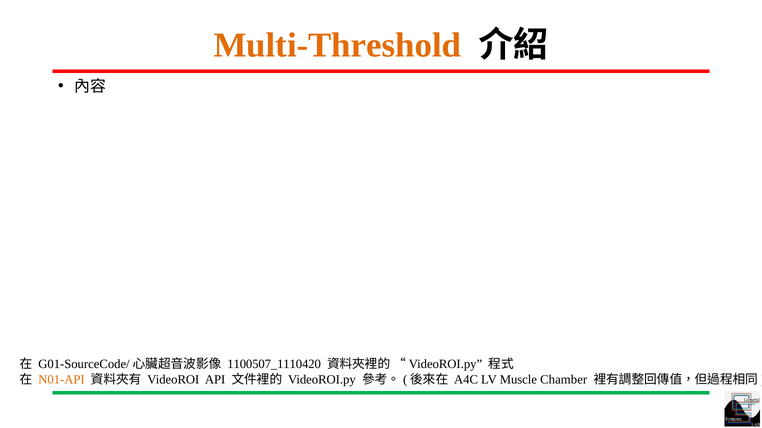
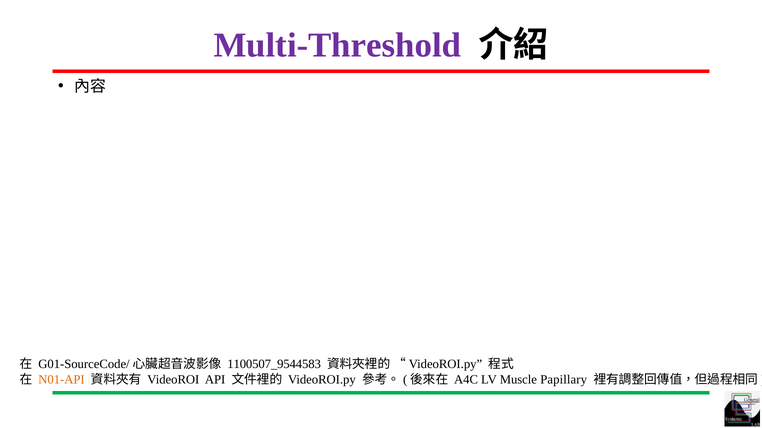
Multi-Threshold colour: orange -> purple (337, 45)
1100507_1110420: 1100507_1110420 -> 1100507_9544583 (274, 365)
Chamber: Chamber -> Papillary (564, 380)
